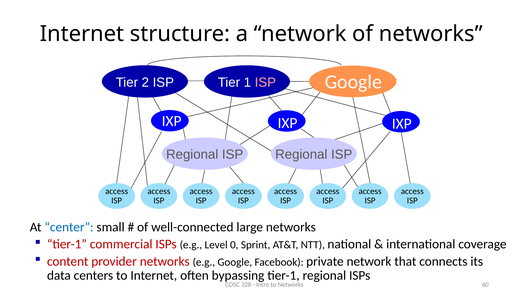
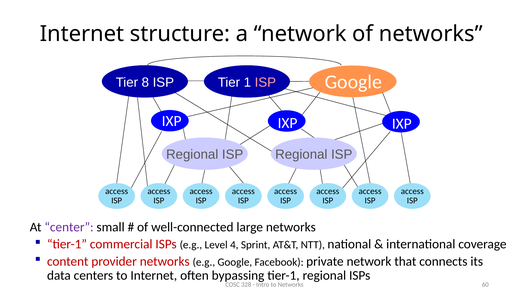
2: 2 -> 8 (145, 82)
center colour: blue -> purple (69, 227)
0: 0 -> 4 (234, 245)
